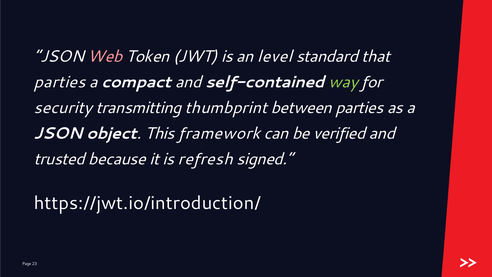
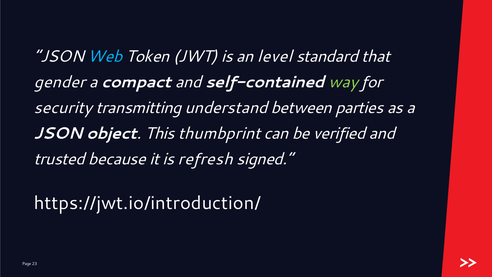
Web colour: pink -> light blue (105, 57)
parties: parties -> gender (60, 82)
thumbprint: thumbprint -> understand (226, 108)
framework: framework -> thumbprint (219, 133)
